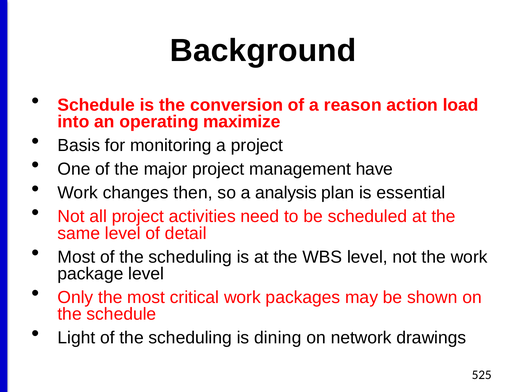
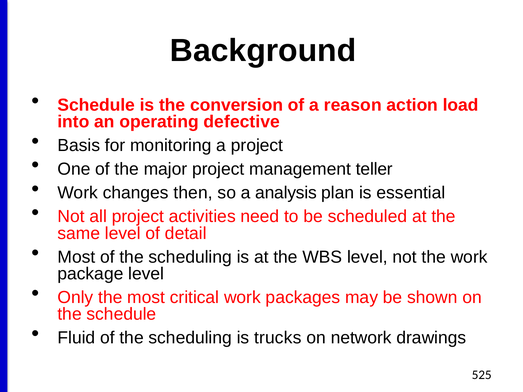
maximize: maximize -> defective (242, 122)
have: have -> teller (374, 169)
Light: Light -> Fluid (76, 338)
dining: dining -> trucks (278, 338)
